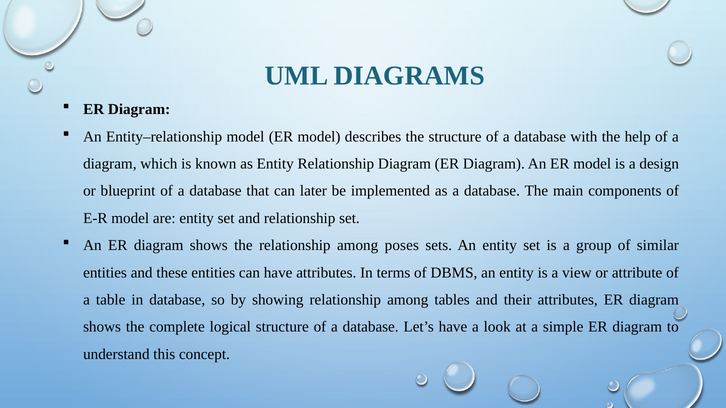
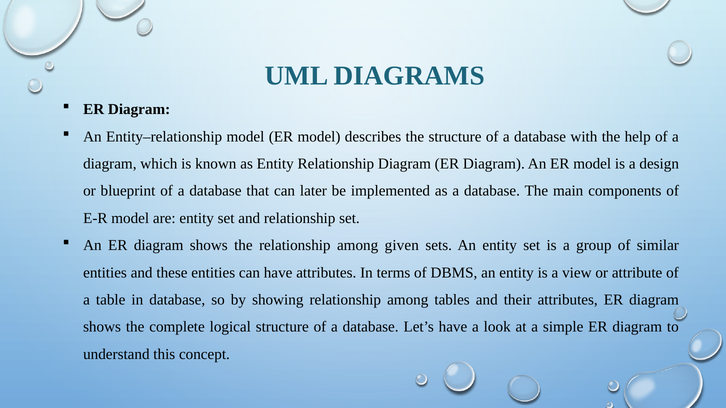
poses: poses -> given (402, 246)
